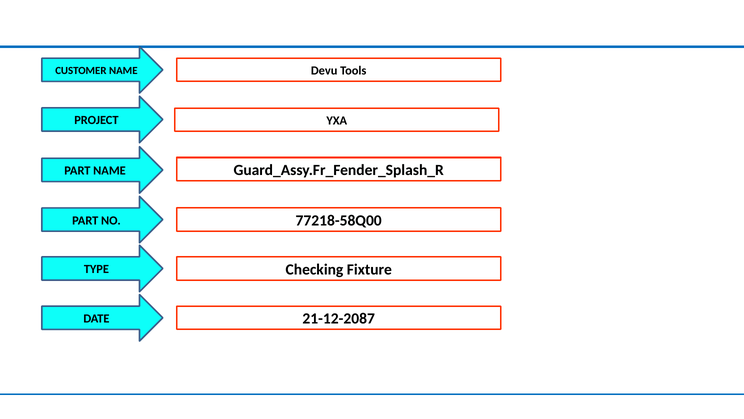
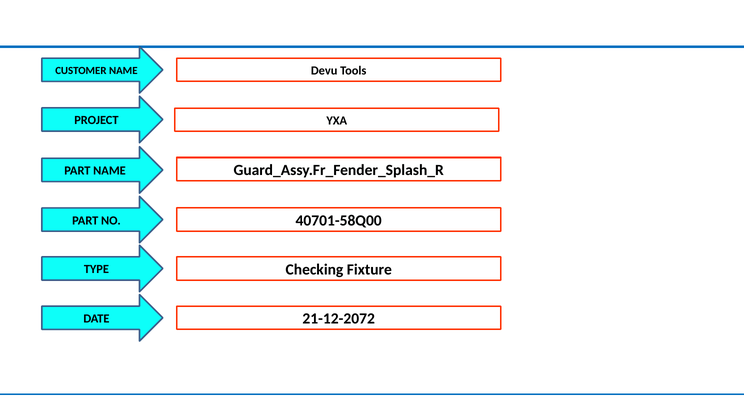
77218-58Q00: 77218-58Q00 -> 40701-58Q00 (339, 220)
21-12-2087: 21-12-2087 -> 21-12-2072 (339, 318)
